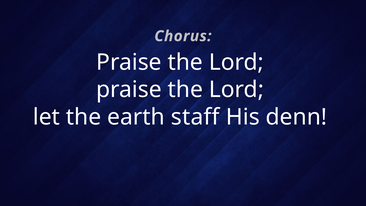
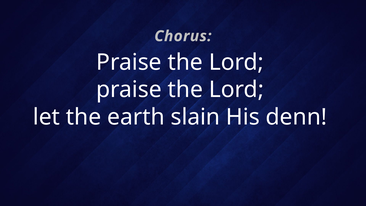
staff: staff -> slain (195, 117)
